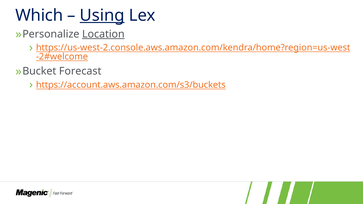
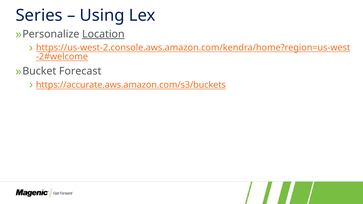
Which: Which -> Series (39, 15)
Using underline: present -> none (102, 15)
https://account.aws.amazon.com/s3/buckets: https://account.aws.amazon.com/s3/buckets -> https://accurate.aws.amazon.com/s3/buckets (131, 85)
